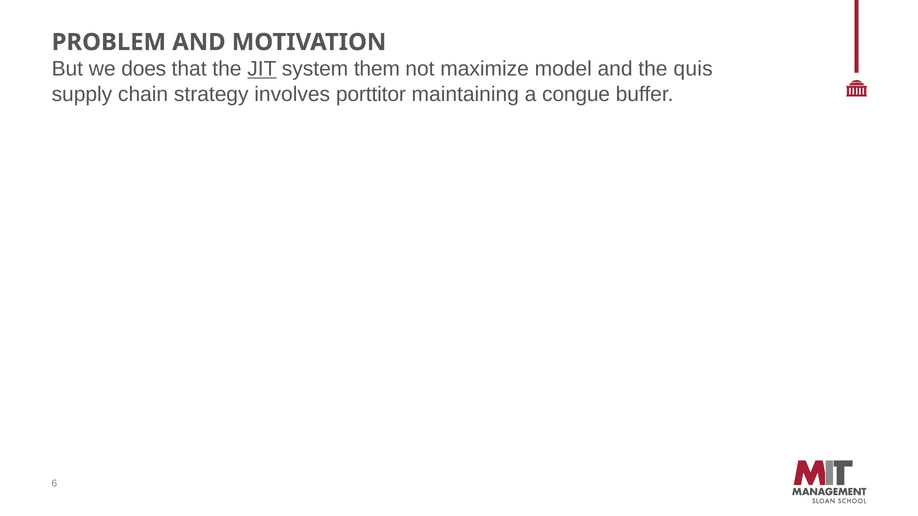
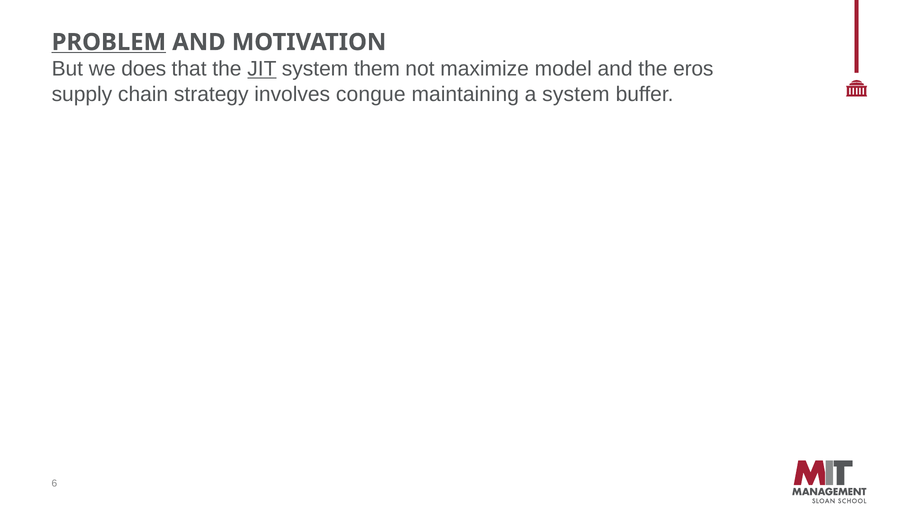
PROBLEM underline: none -> present (109, 42)
quis: quis -> eros (693, 69)
porttitor: porttitor -> congue (371, 94)
a congue: congue -> system (576, 94)
